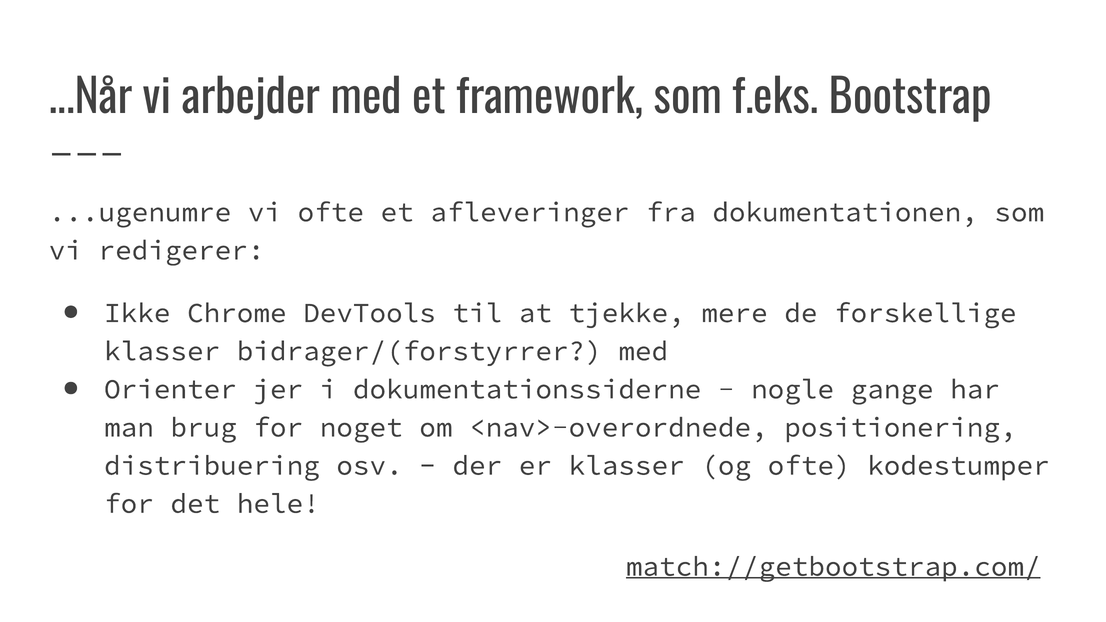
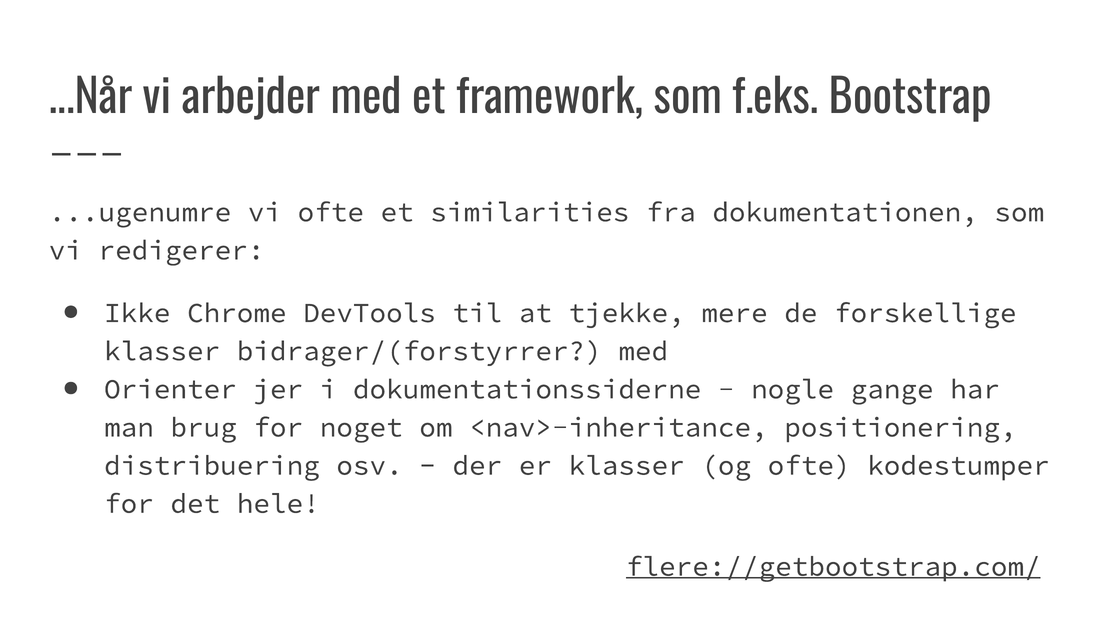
afleveringer: afleveringer -> similarities (530, 212)
<nav>-overordnede: <nav>-overordnede -> <nav>-inheritance (618, 427)
match://getbootstrap.com/: match://getbootstrap.com/ -> flere://getbootstrap.com/ (833, 567)
